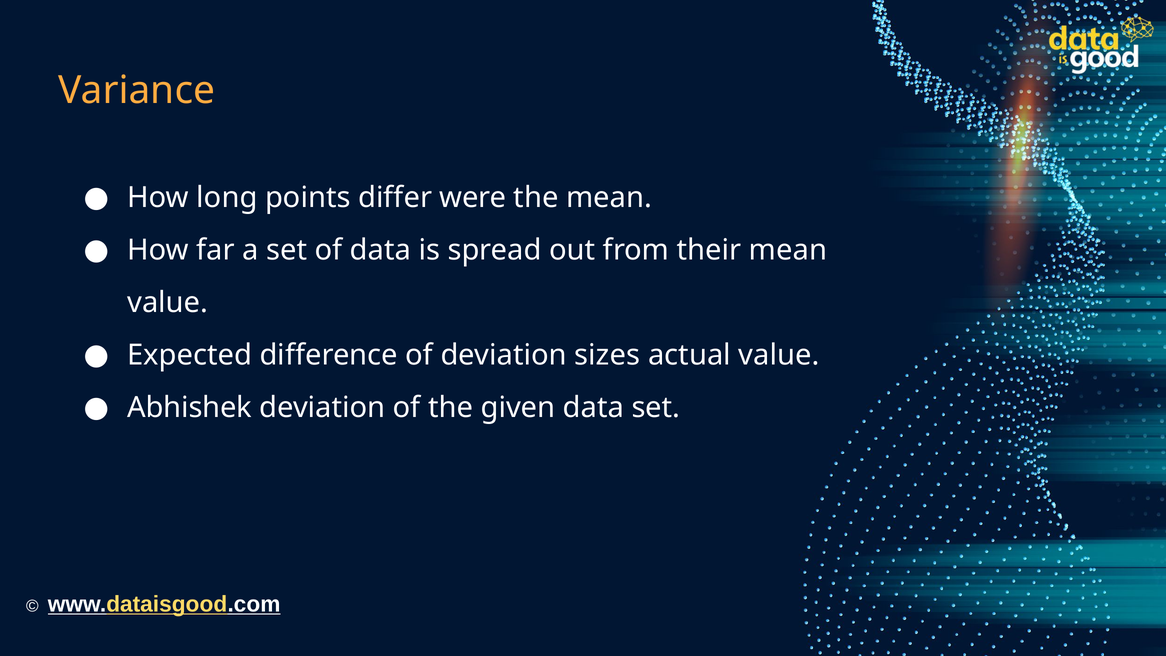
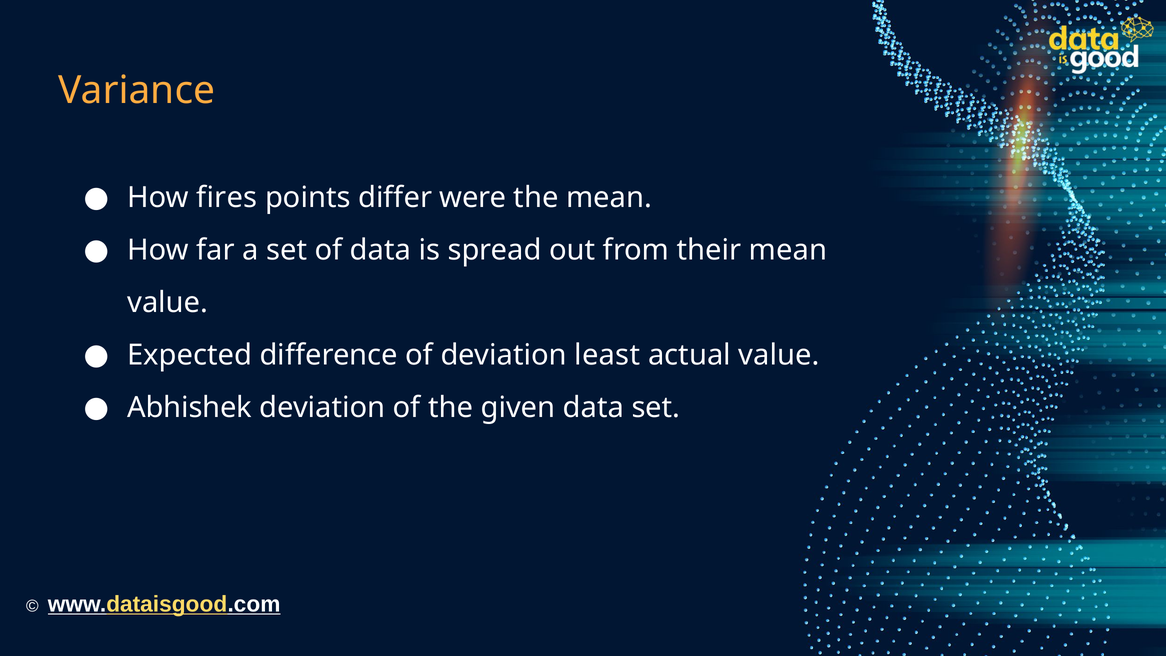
long: long -> fires (227, 198)
sizes: sizes -> least (607, 355)
